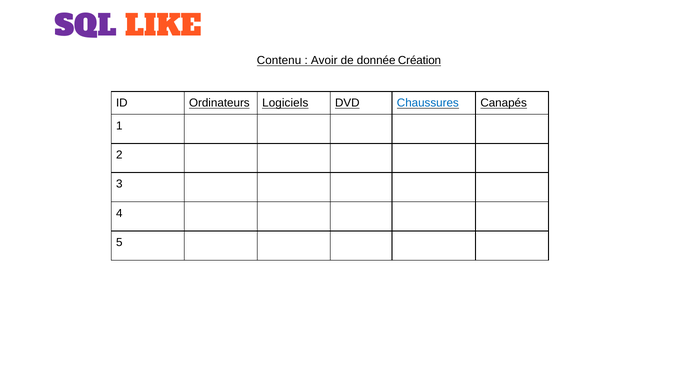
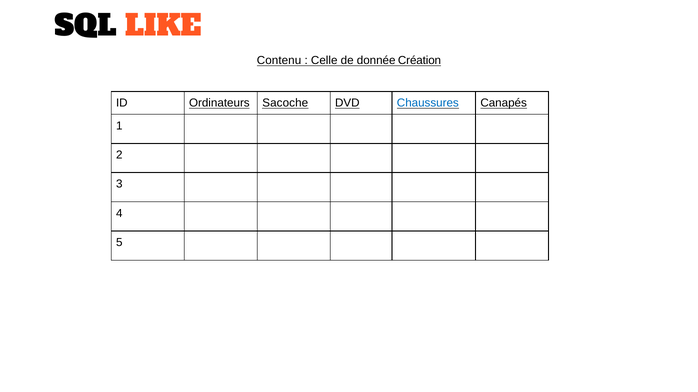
SQL colour: purple -> black (86, 26)
Avoir: Avoir -> Celle (324, 61)
Logiciels: Logiciels -> Sacoche (285, 103)
